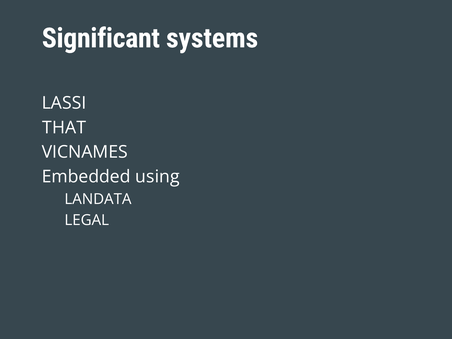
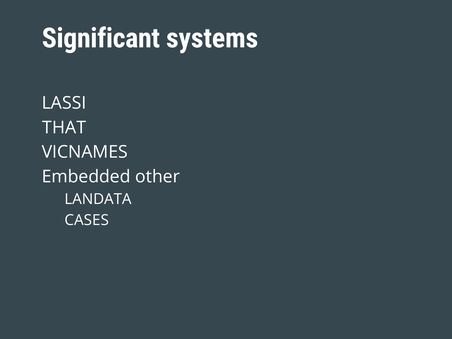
using: using -> other (158, 177)
LEGAL: LEGAL -> CASES (87, 220)
